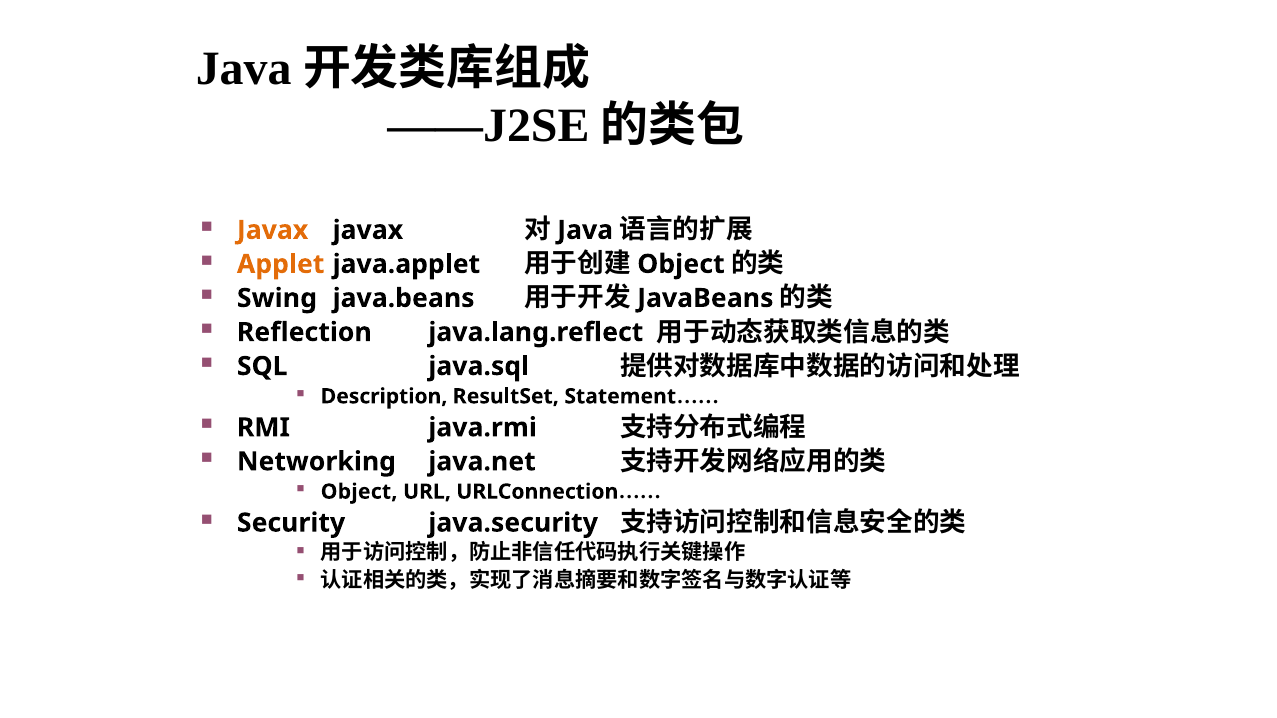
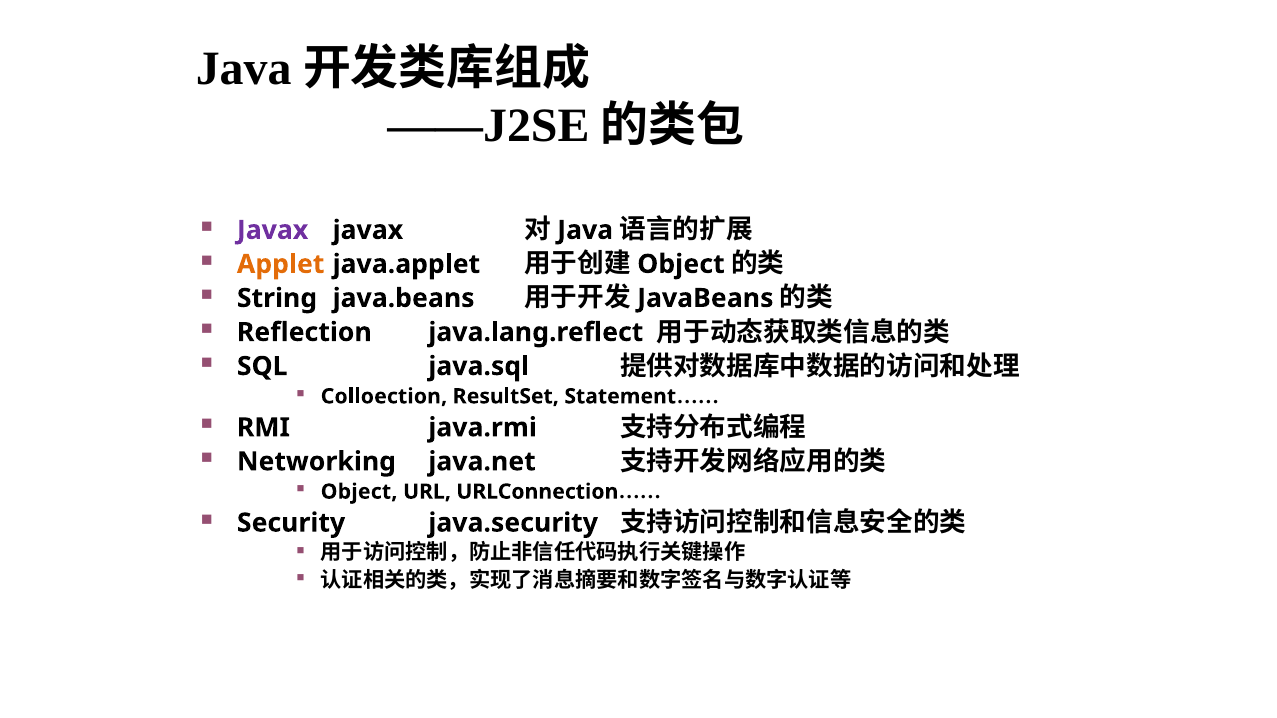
Javax colour: orange -> purple (273, 230)
Swing: Swing -> String (277, 298)
Description: Description -> Colloection (384, 397)
